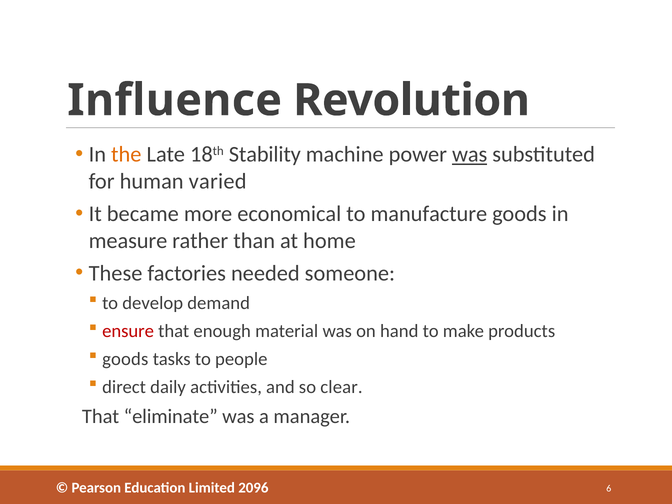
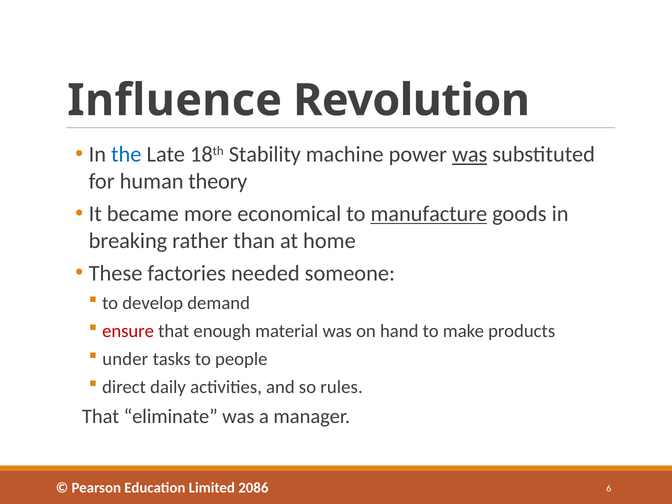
the colour: orange -> blue (126, 155)
varied: varied -> theory (218, 181)
manufacture underline: none -> present (429, 214)
measure: measure -> breaking (128, 241)
goods: goods -> under (125, 359)
clear: clear -> rules (341, 387)
2096: 2096 -> 2086 (253, 488)
